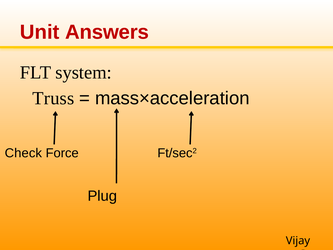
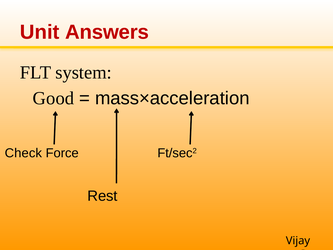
Truss: Truss -> Good (53, 98)
Plug: Plug -> Rest (102, 196)
